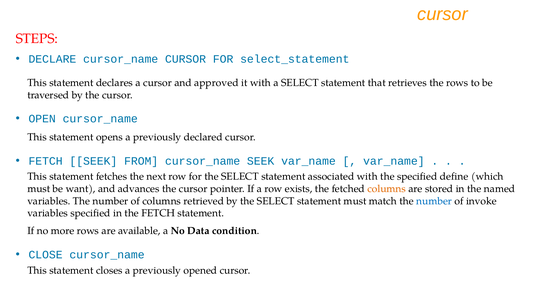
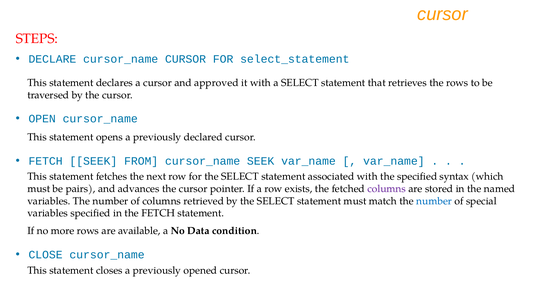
define: define -> syntax (454, 177)
want: want -> pairs (81, 189)
columns colour: orange -> purple (387, 189)
invoke: invoke -> special (481, 201)
